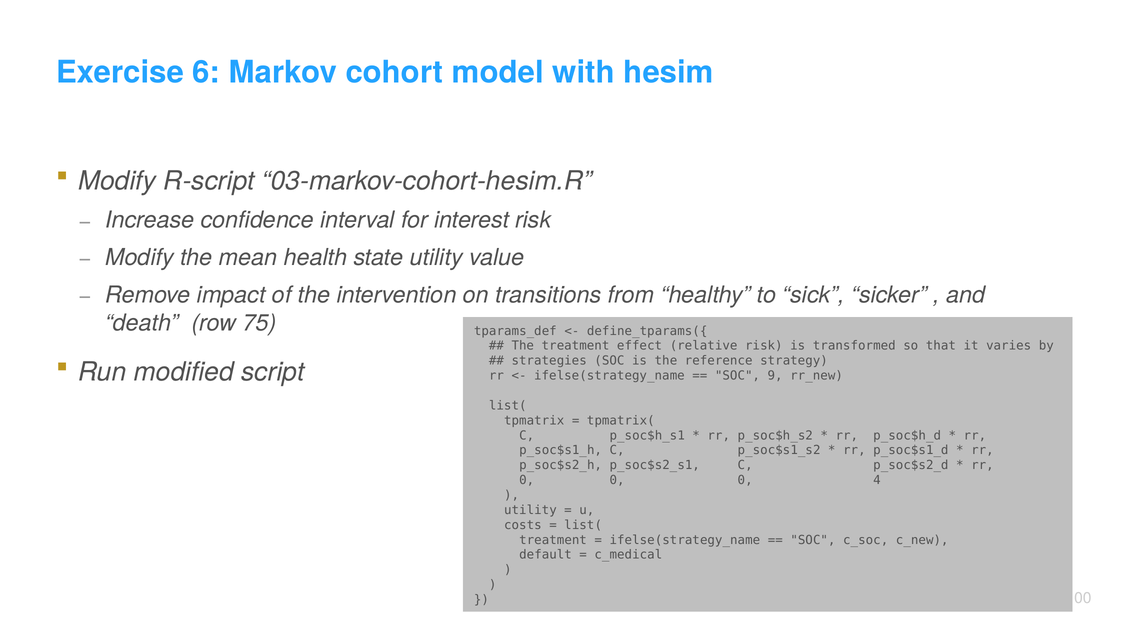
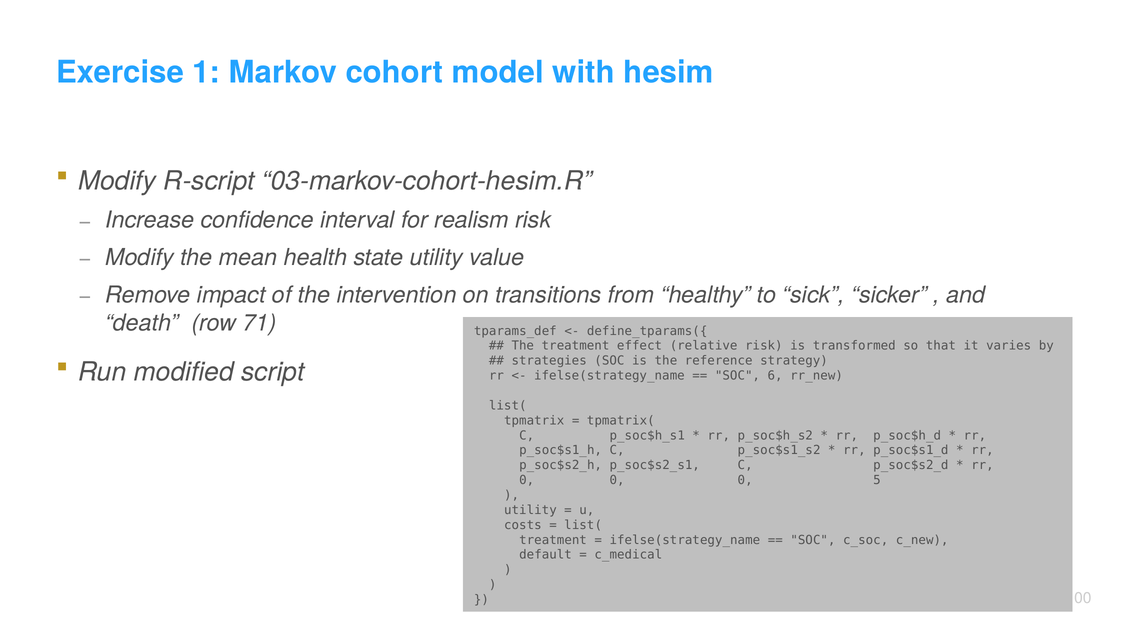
6: 6 -> 1 (206, 72)
interest: interest -> realism (472, 220)
75: 75 -> 71 (260, 323)
9: 9 -> 6 (775, 376)
4: 4 -> 5 (877, 480)
